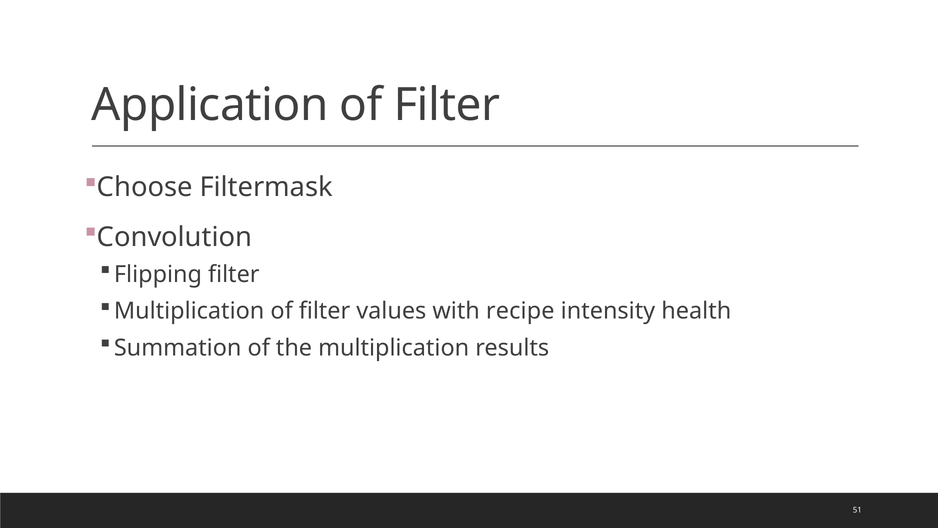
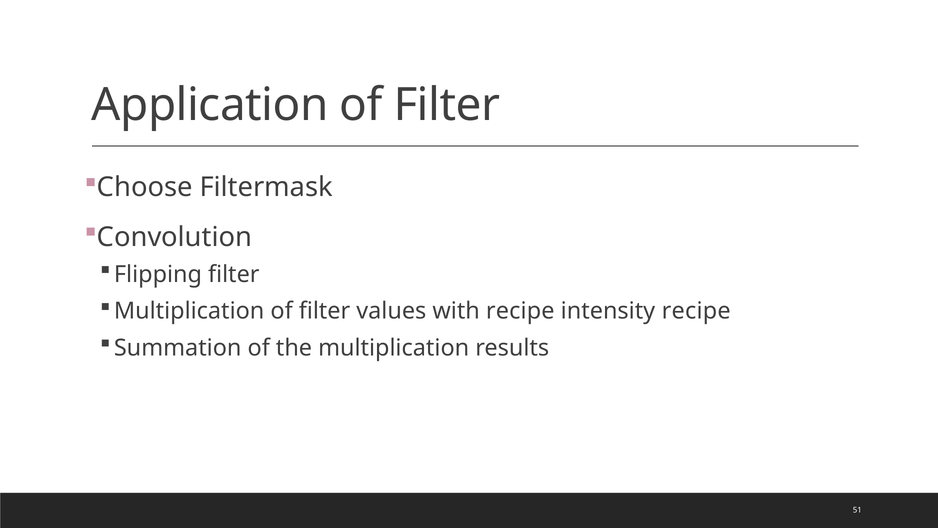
intensity health: health -> recipe (696, 311)
